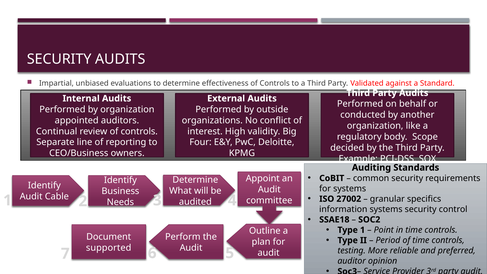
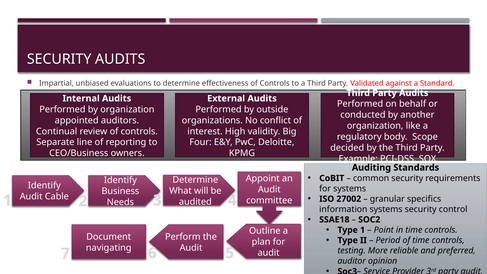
supported: supported -> navigating (109, 248)
